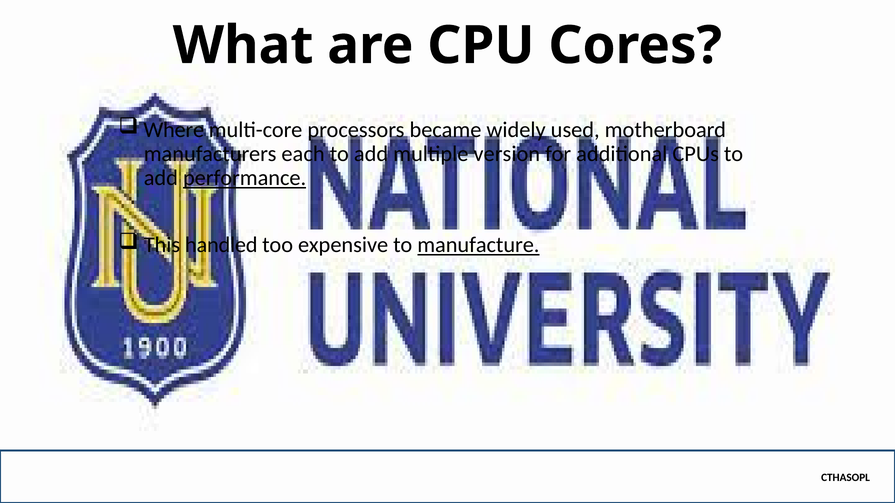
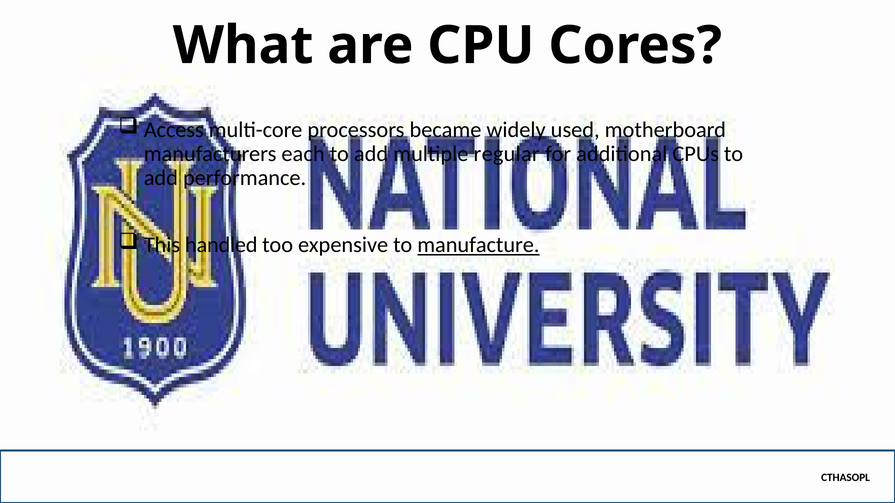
Where: Where -> Access (174, 130)
version: version -> regular (507, 154)
performance underline: present -> none (245, 178)
